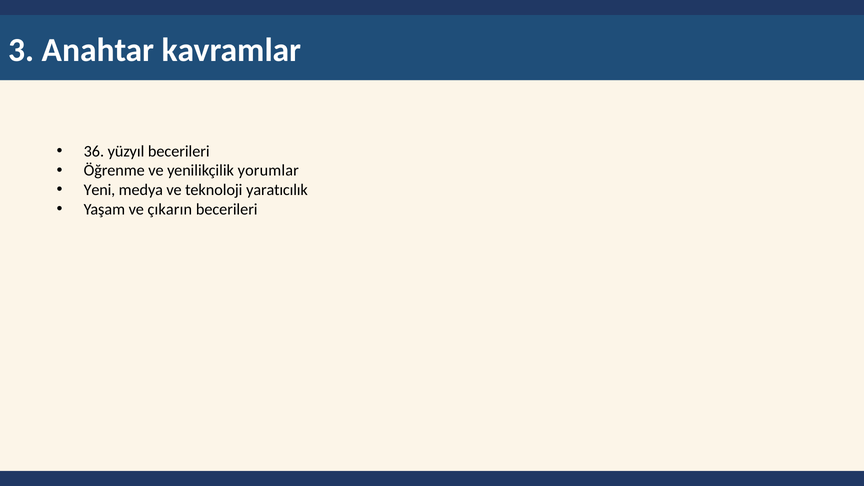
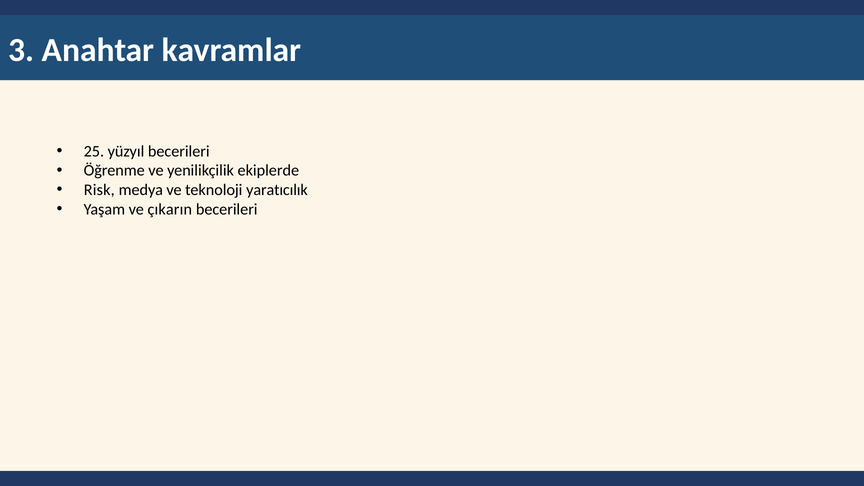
36: 36 -> 25 (94, 151)
yorumlar: yorumlar -> ekiplerde (268, 171)
Yeni: Yeni -> Risk (99, 190)
